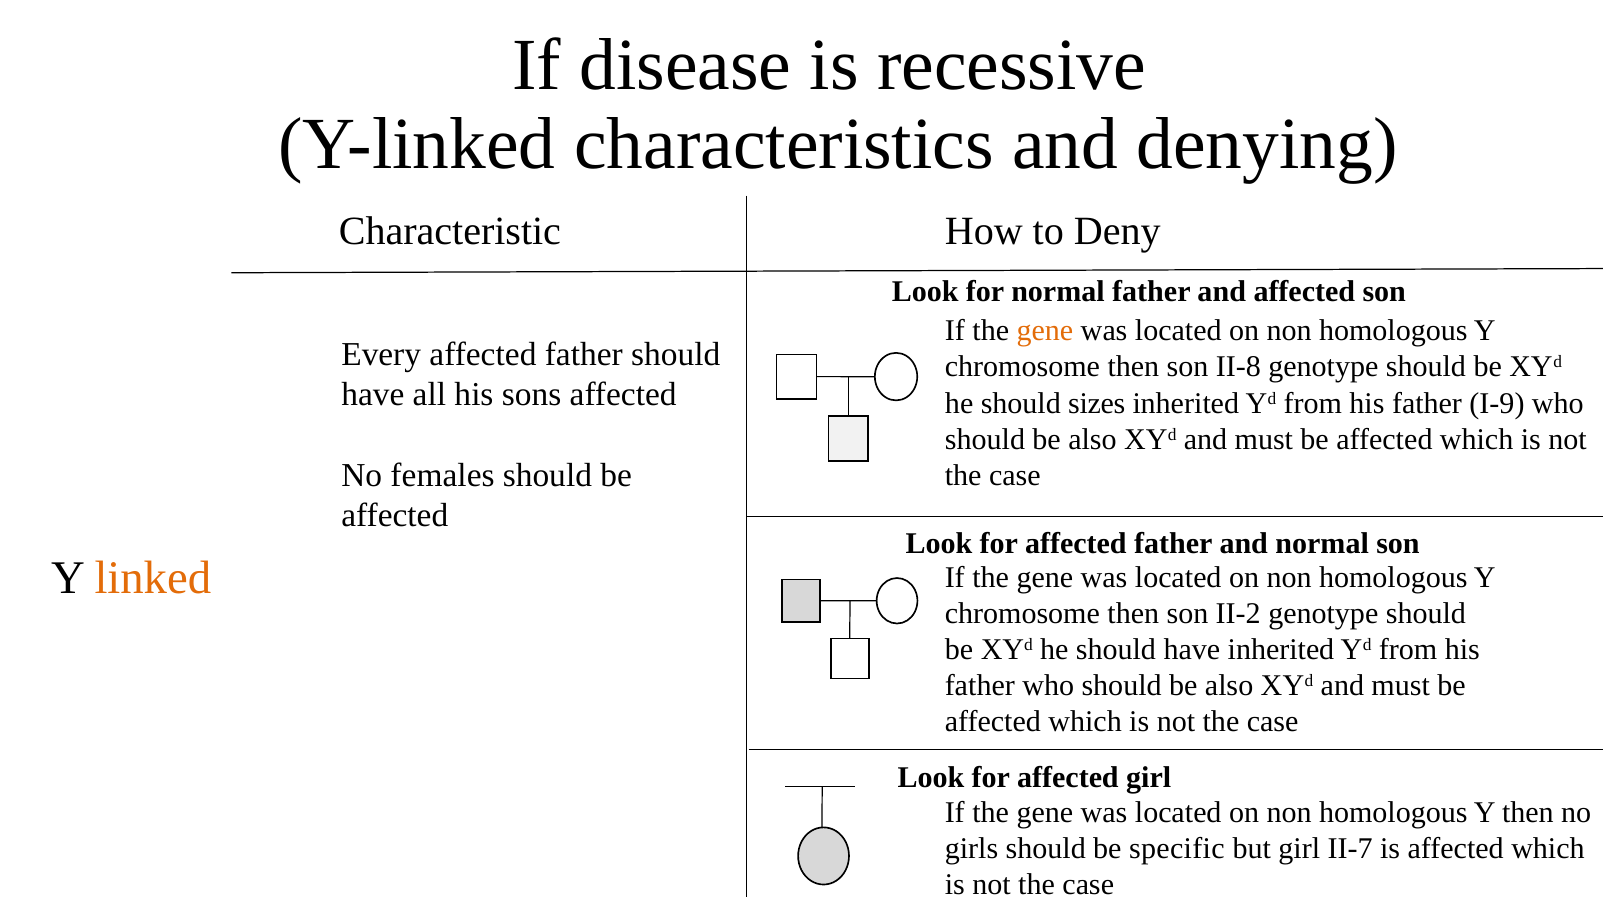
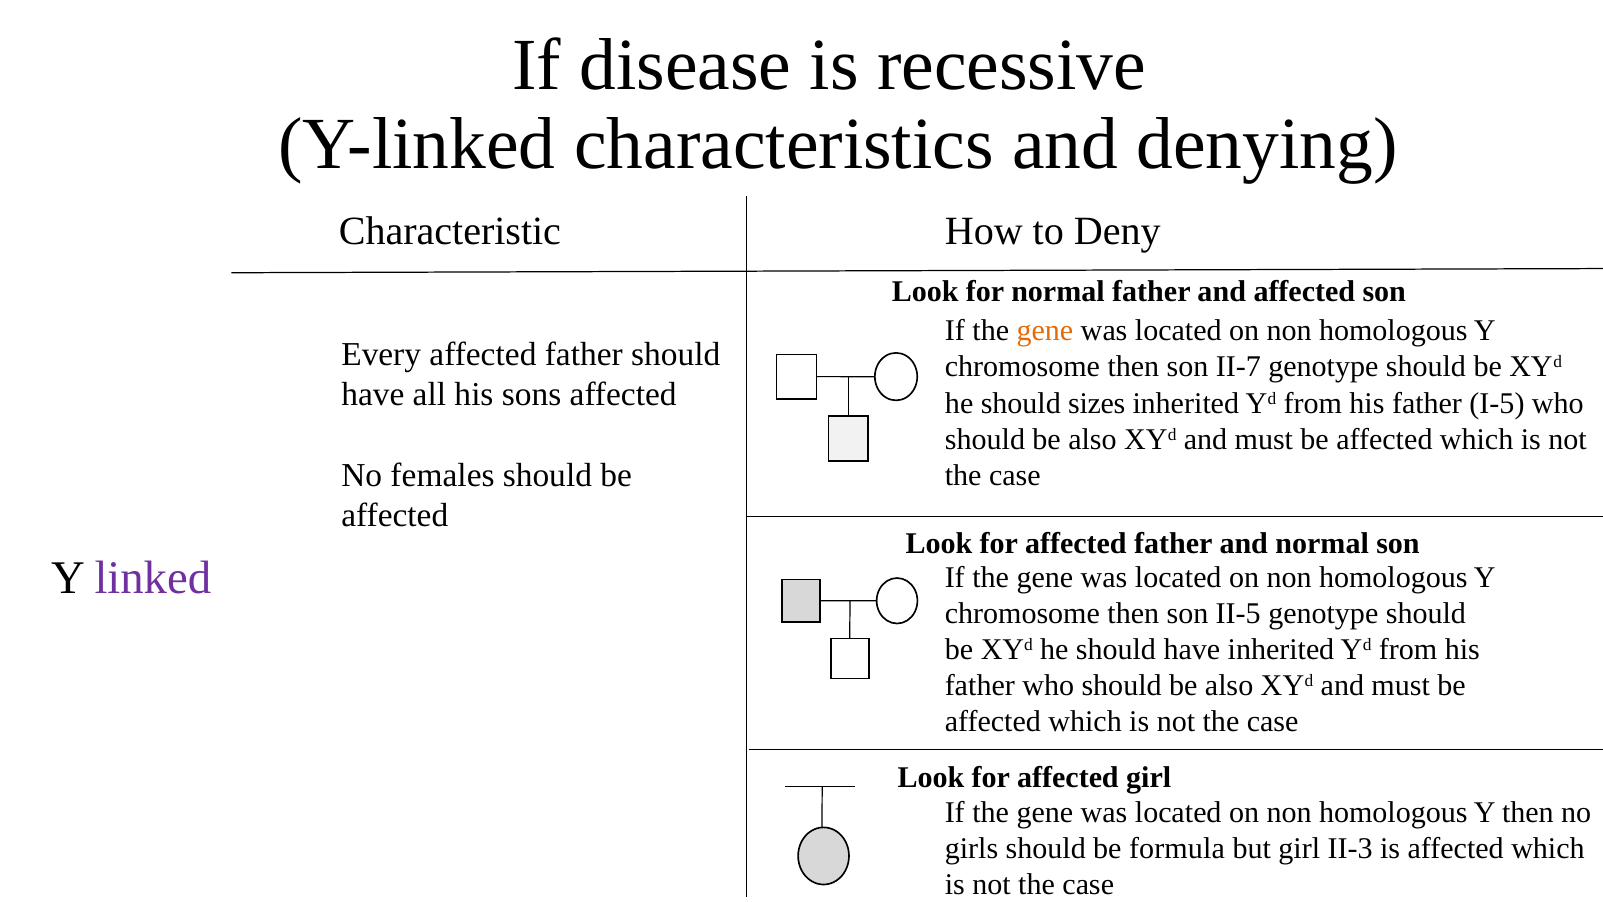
II-8: II-8 -> II-7 (1238, 367)
I-9: I-9 -> I-5 (1497, 403)
linked colour: orange -> purple (153, 578)
II-2: II-2 -> II-5 (1238, 614)
specific: specific -> formula (1177, 849)
II-7: II-7 -> II-3 (1350, 849)
